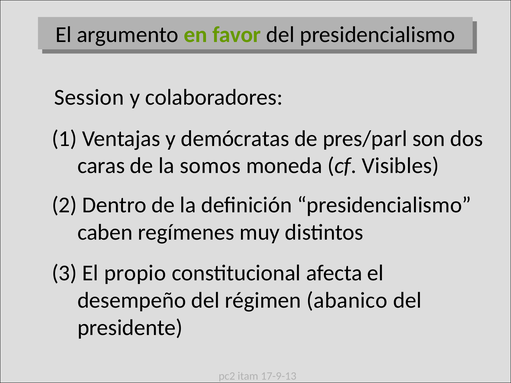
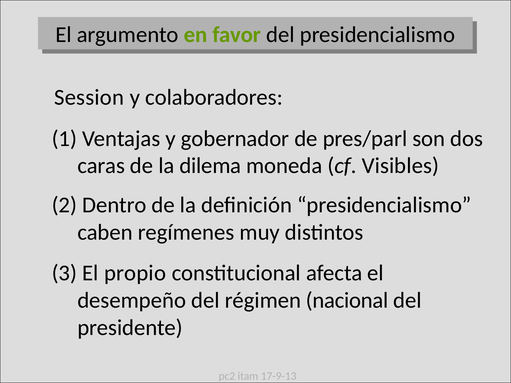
demócratas: demócratas -> gobernador (235, 139)
somos: somos -> dilema (210, 166)
abanico: abanico -> nacional (347, 300)
